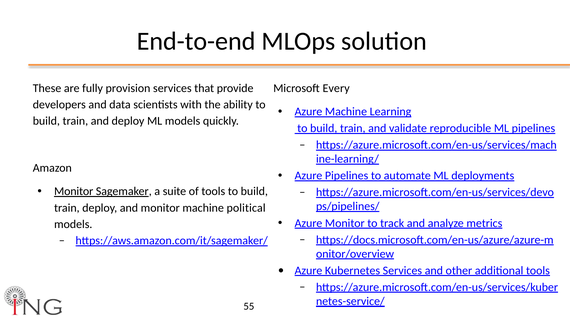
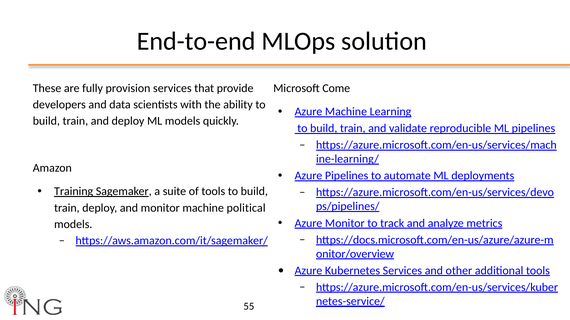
Every: Every -> Come (336, 88)
Monitor: Monitor -> Training (74, 192)
